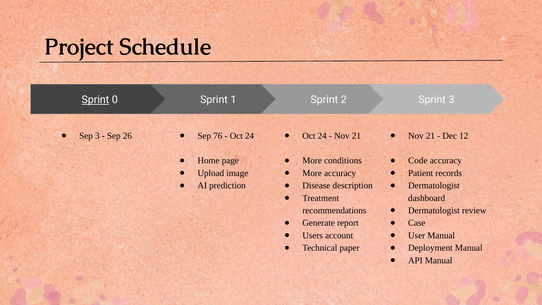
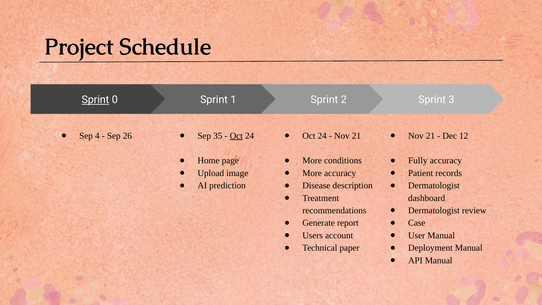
Sep 3: 3 -> 4 (97, 136)
76: 76 -> 35 (218, 136)
Oct underline: none -> present (236, 136)
Code: Code -> Fully (418, 161)
